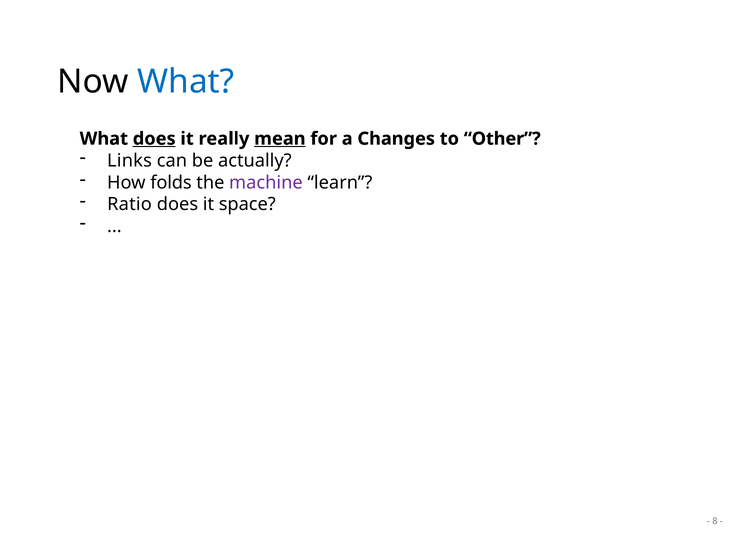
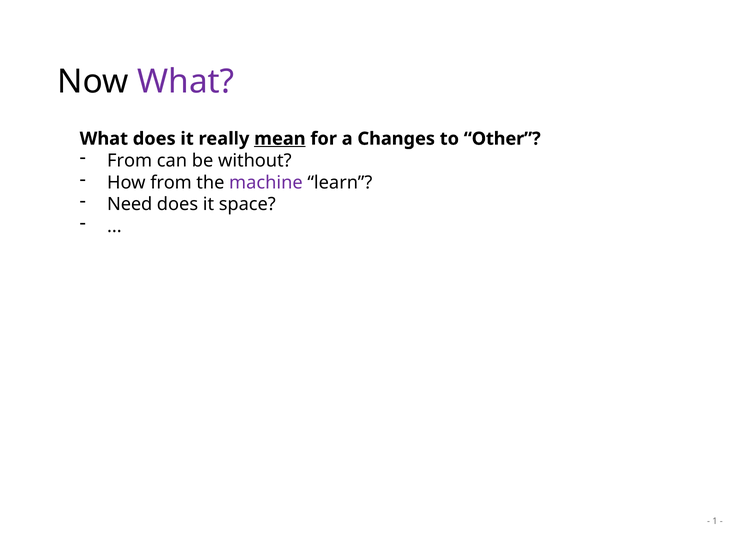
What colour: blue -> purple (186, 82)
does underline: present -> none (154, 139)
Links: Links -> From (130, 161)
actually: actually -> without (255, 161)
How folds: folds -> from (171, 183)
Ratio: Ratio -> Need (130, 205)
8: 8 -> 1 (715, 522)
